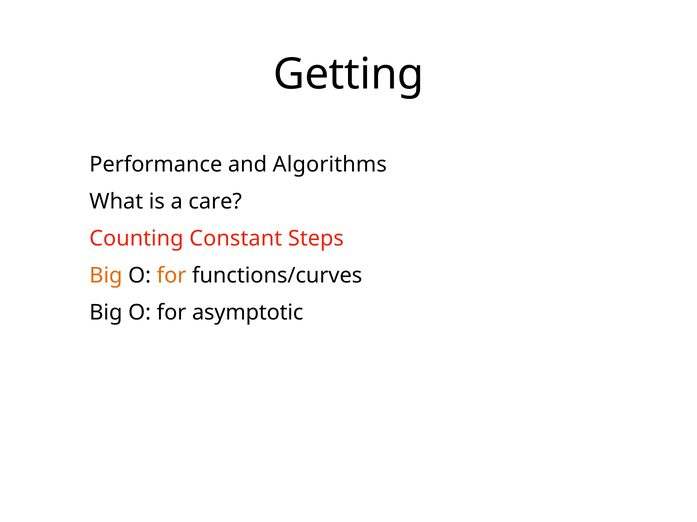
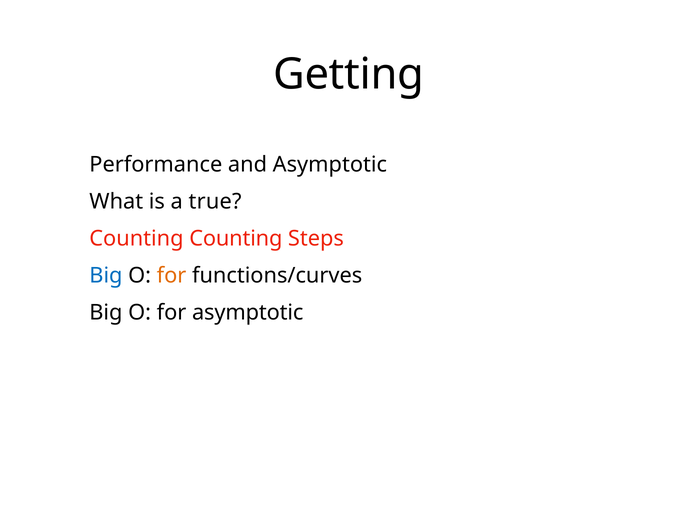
and Algorithms: Algorithms -> Asymptotic (330, 165)
care: care -> true (215, 202)
Counting Constant: Constant -> Counting (236, 239)
Big colour: orange -> blue (106, 276)
